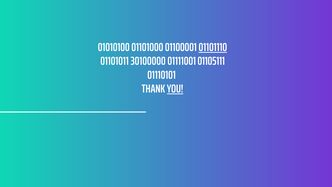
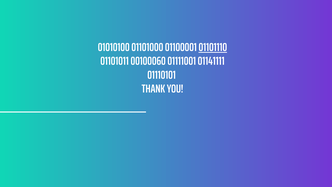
30100000: 30100000 -> 00100060 (148, 61)
01105111: 01105111 -> 01141111 (211, 61)
YOU underline: present -> none (175, 89)
